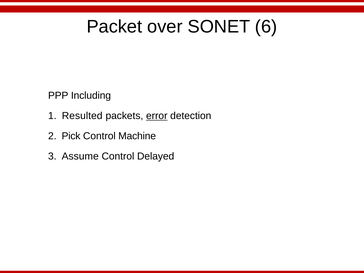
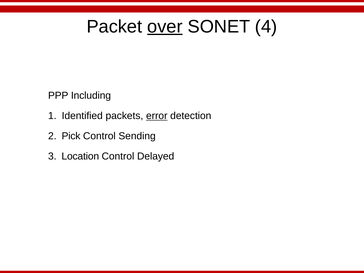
over underline: none -> present (165, 27)
6: 6 -> 4 (266, 27)
Resulted: Resulted -> Identified (82, 116)
Machine: Machine -> Sending (137, 136)
Assume: Assume -> Location (80, 156)
